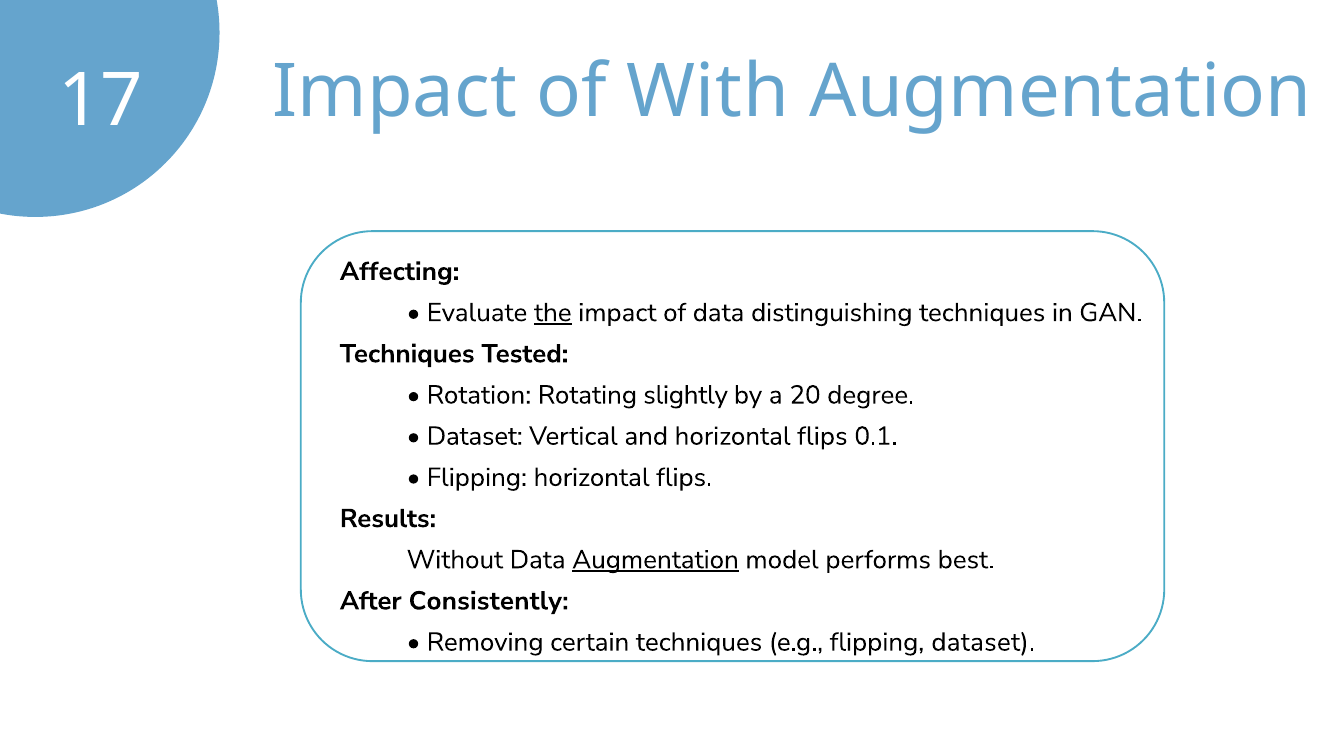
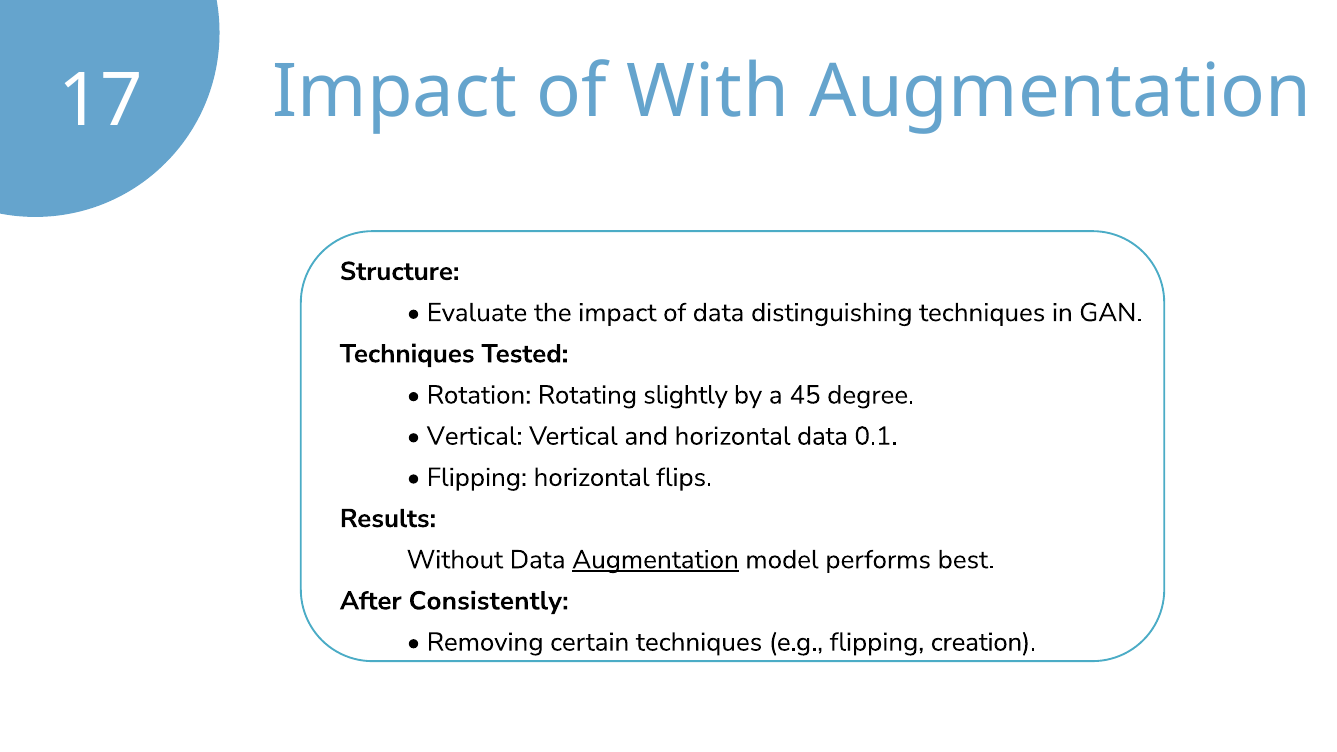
Affecting: Affecting -> Structure (400, 271)
the underline: present -> none (553, 313)
20: 20 -> 45 (805, 395)
Dataset: Dataset -> Vertical (475, 436)
and horizontal flips: flips -> data (823, 436)
flipping dataset: dataset -> creation (983, 642)
